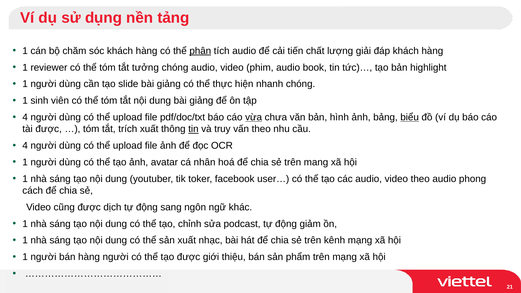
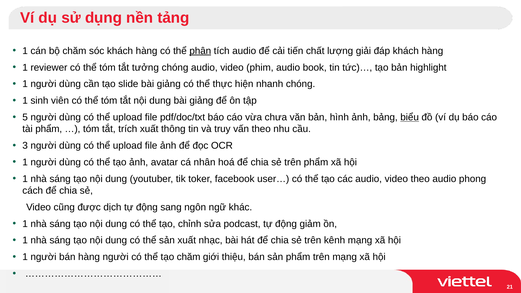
4: 4 -> 5 (25, 117)
vừa underline: present -> none (254, 117)
tài được: được -> phẩm (49, 129)
tin underline: present -> none (193, 129)
4: 4 -> 3 (25, 146)
trên mang: mang -> phẩm (316, 162)
tạo được: được -> chăm (189, 257)
